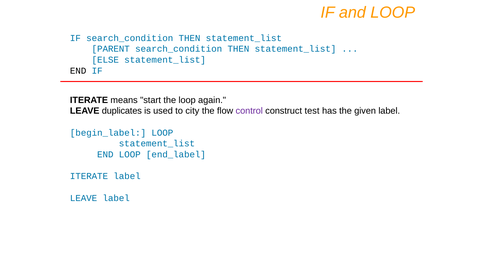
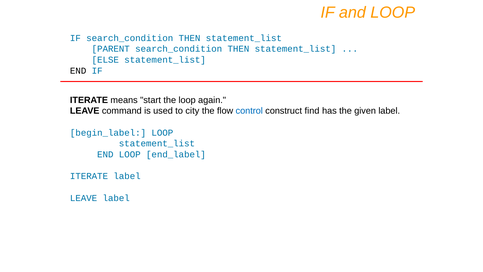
duplicates: duplicates -> command (122, 111)
control colour: purple -> blue (249, 111)
test: test -> find (312, 111)
